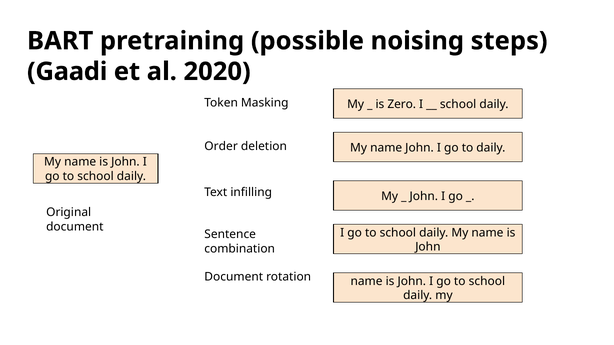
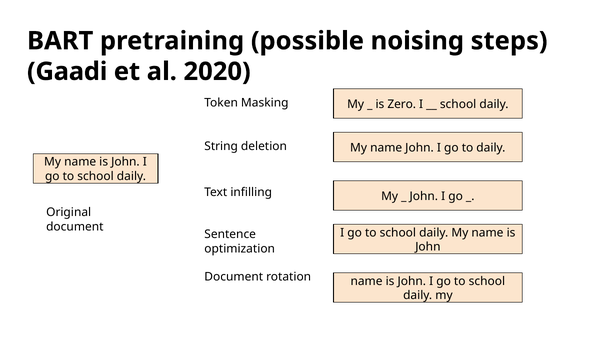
Order: Order -> String (221, 147)
combination: combination -> optimization (240, 249)
